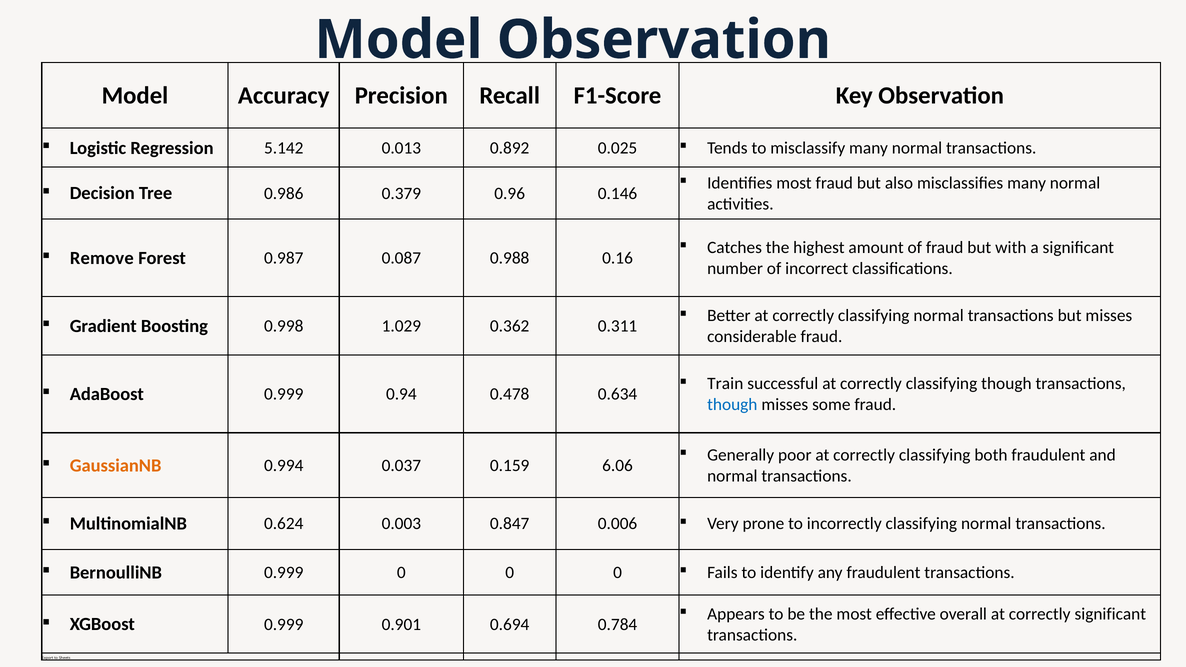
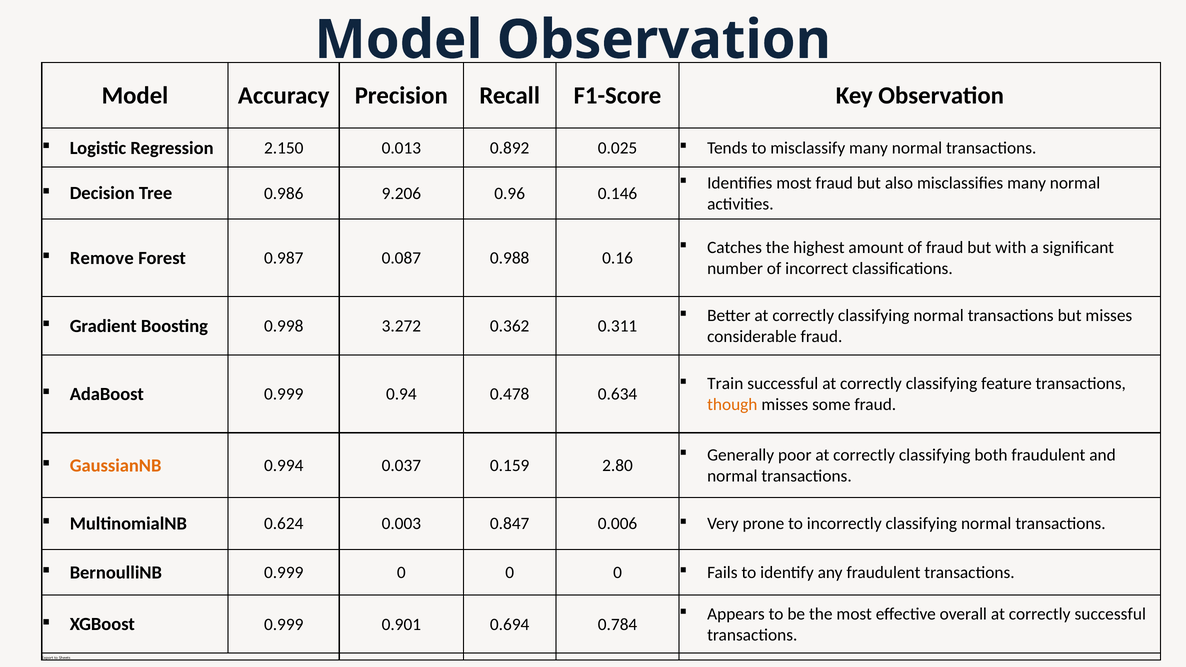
5.142: 5.142 -> 2.150 (284, 148)
0.379: 0.379 -> 9.206 (401, 193)
1.029: 1.029 -> 3.272 (401, 326)
classifying though: though -> feature (1007, 384)
though colour: blue -> orange (732, 405)
6.06: 6.06 -> 2.80 (618, 466)
correctly significant: significant -> successful (1110, 614)
